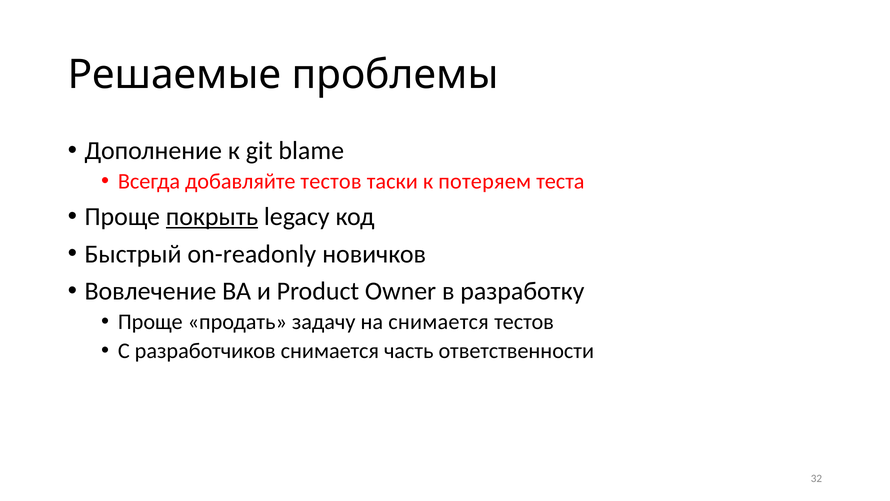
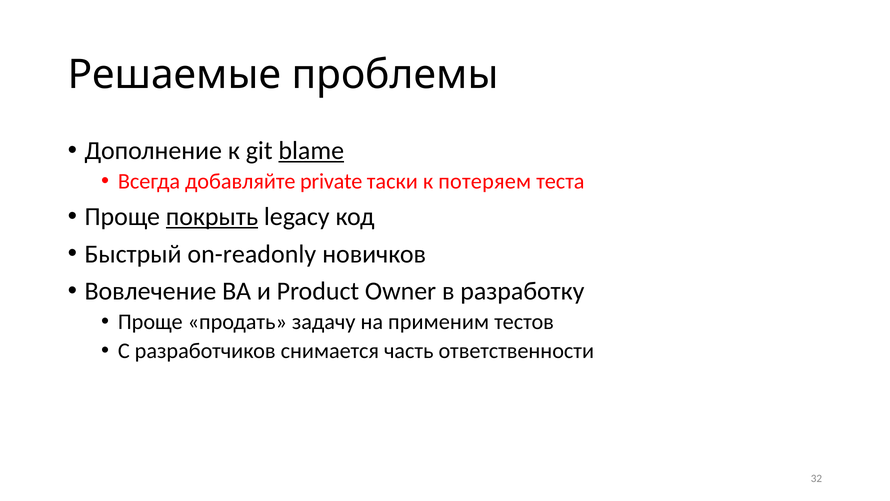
blame underline: none -> present (311, 150)
добавляйте тестов: тестов -> private (331, 181)
на снимается: снимается -> применим (439, 322)
